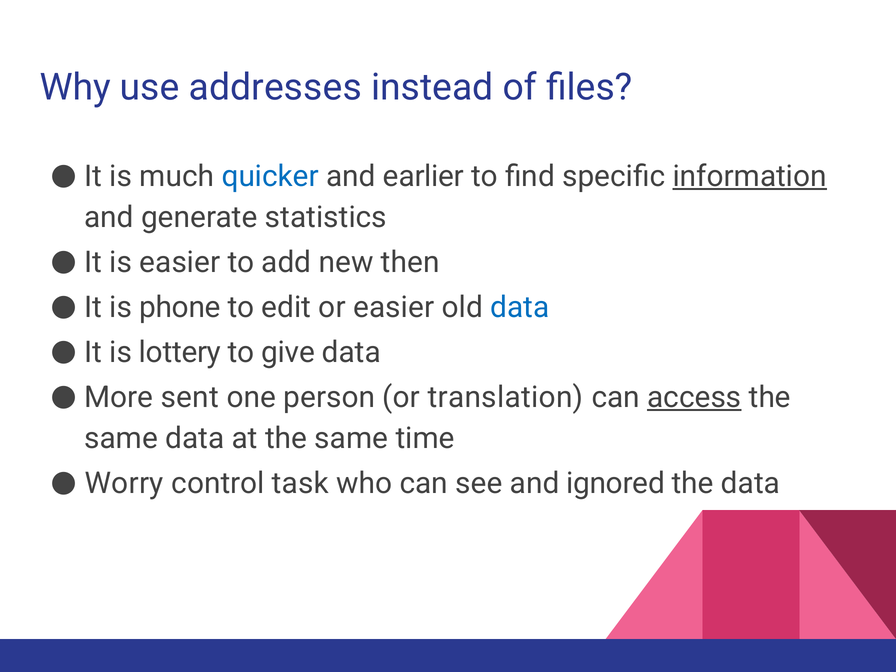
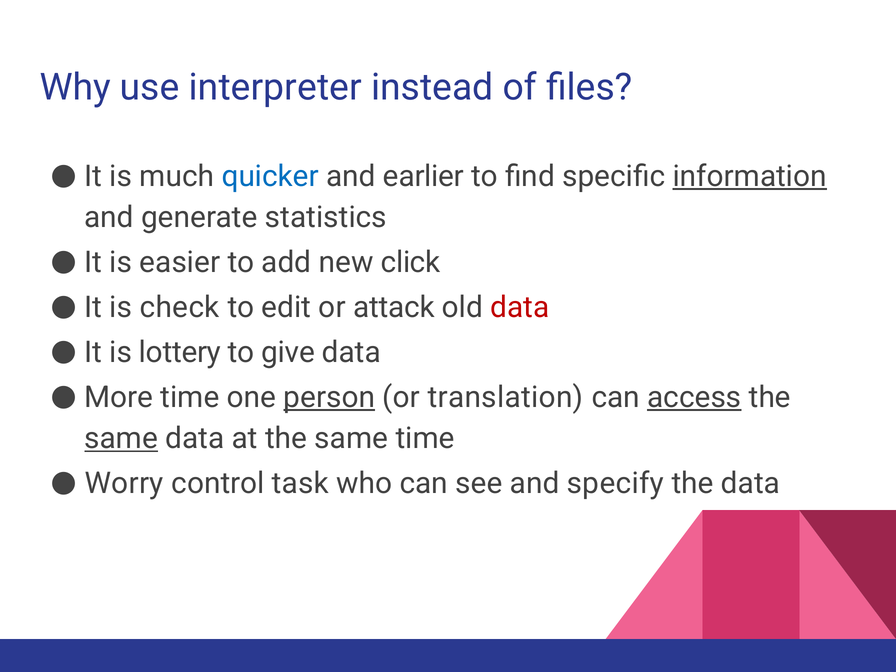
addresses: addresses -> interpreter (275, 88)
then: then -> click (411, 262)
phone: phone -> check (180, 307)
or easier: easier -> attack (394, 307)
data colour: blue -> red (520, 307)
More sent: sent -> time (190, 397)
person underline: none -> present (329, 397)
same underline: none -> present (121, 438)
ignored: ignored -> specify (615, 483)
